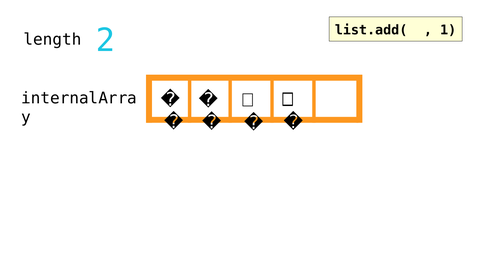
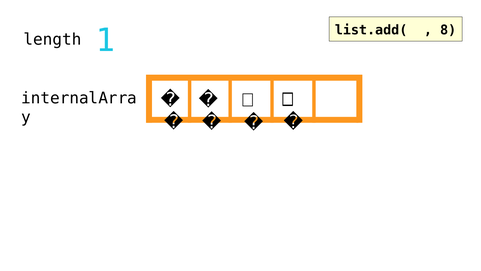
2: 2 -> 1 (106, 40)
1: 1 -> 8 (448, 30)
